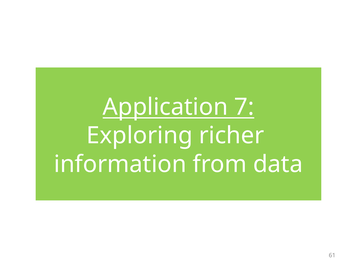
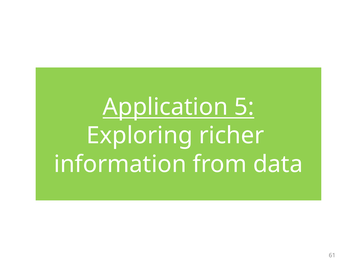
7: 7 -> 5 (244, 107)
